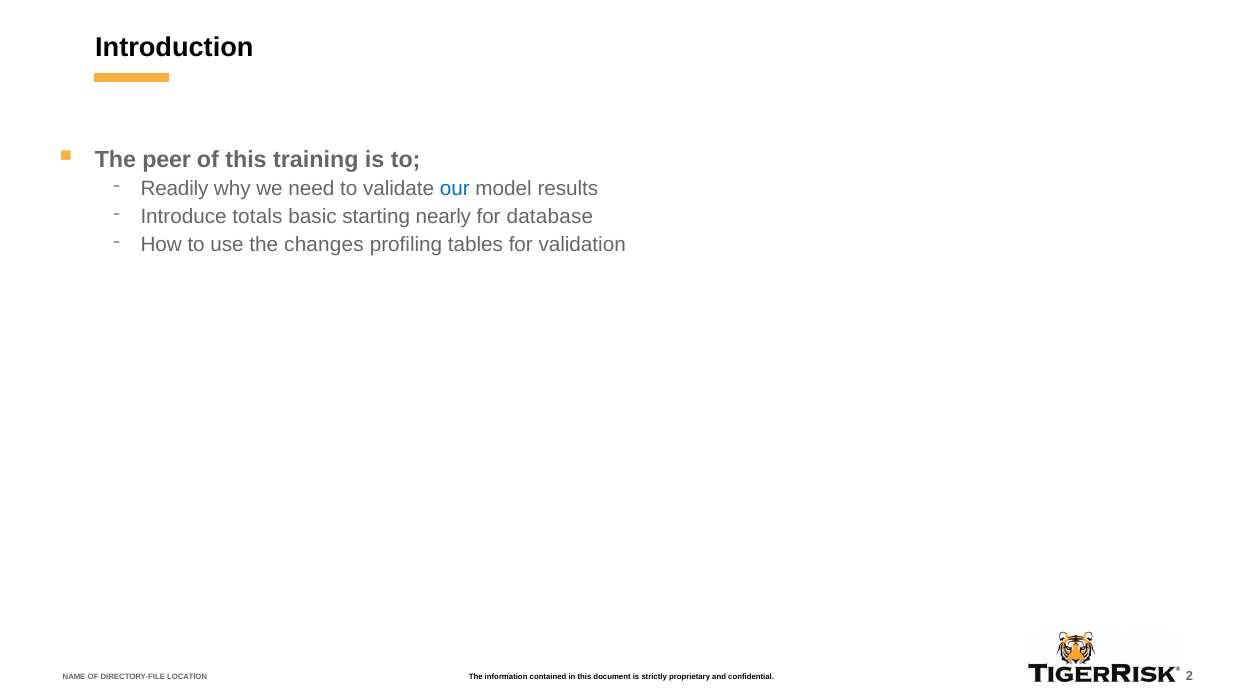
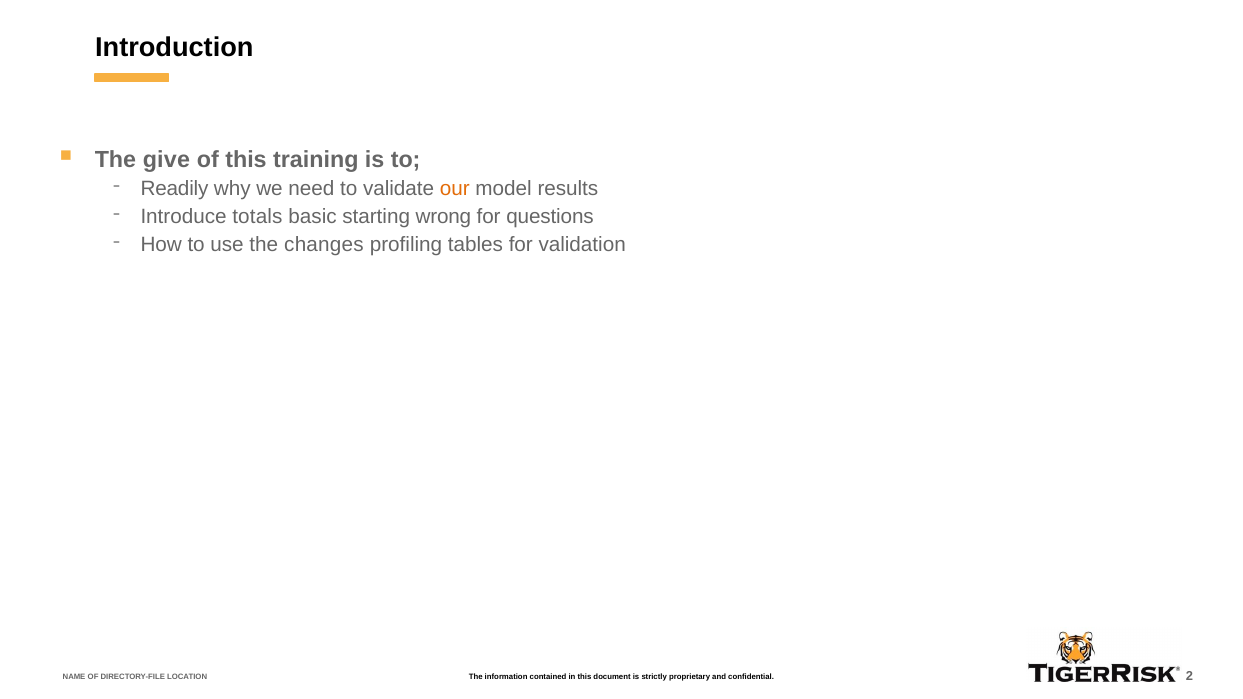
peer: peer -> give (166, 160)
our colour: blue -> orange (455, 189)
nearly: nearly -> wrong (443, 217)
database: database -> questions (550, 217)
